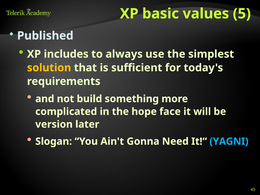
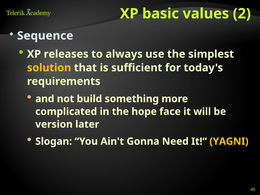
5: 5 -> 2 (242, 14)
Published: Published -> Sequence (45, 36)
includes: includes -> releases (66, 54)
YAGNI colour: light blue -> yellow (229, 141)
